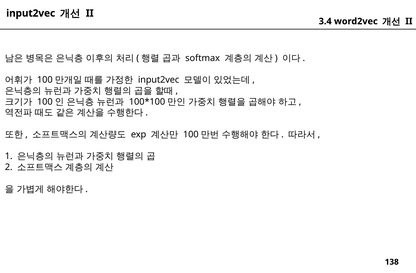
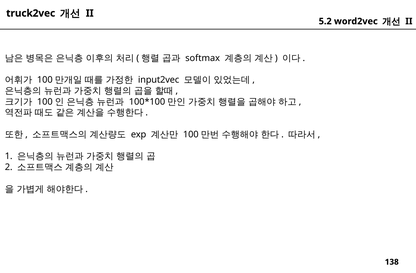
input2vec: input2vec -> truck2vec (31, 13)
3.4: 3.4 -> 5.2 (325, 21)
